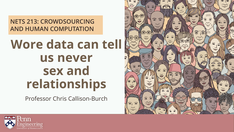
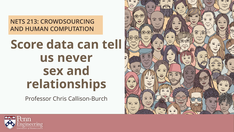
Wore: Wore -> Score (27, 44)
